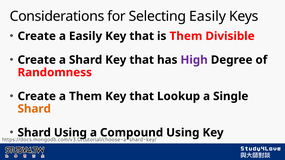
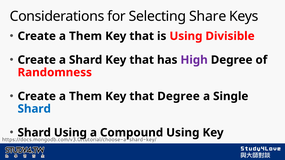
Selecting Easily: Easily -> Share (208, 16)
Easily: Easily -> Them (86, 36)
is Them: Them -> Using (186, 36)
that Lookup: Lookup -> Degree (178, 96)
Shard colour: orange -> blue (34, 109)
